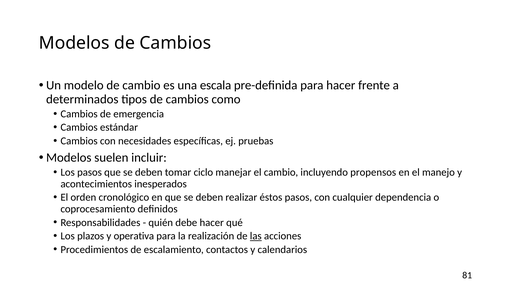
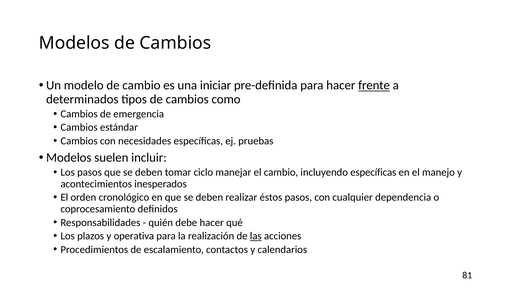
escala: escala -> iniciar (216, 85)
frente underline: none -> present (374, 85)
incluyendo propensos: propensos -> específicas (373, 172)
